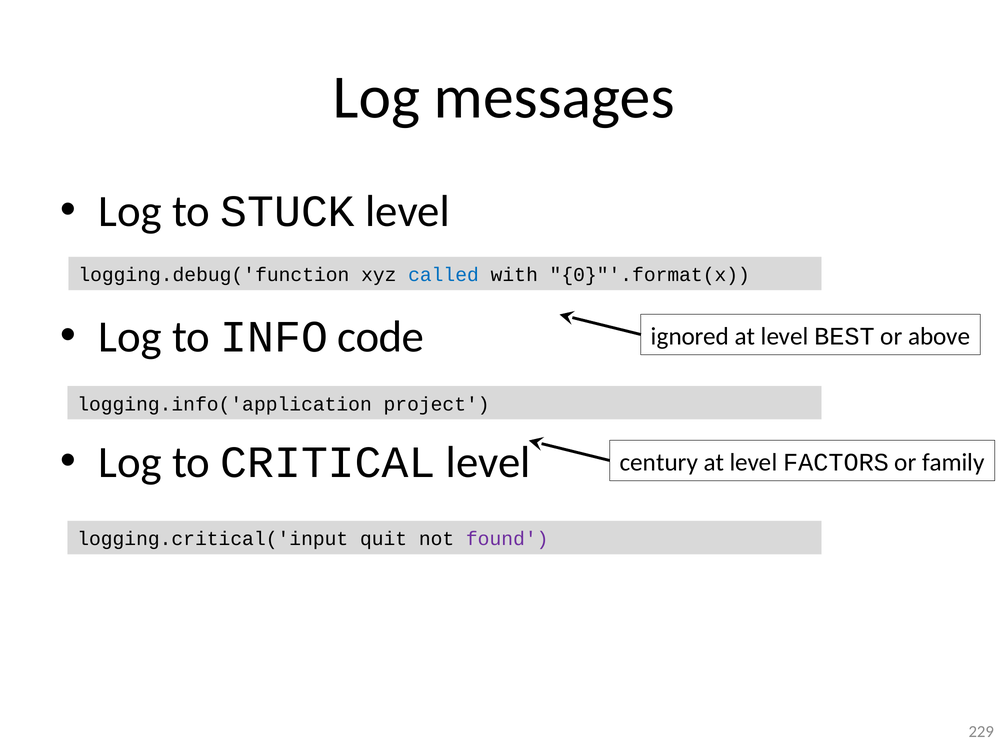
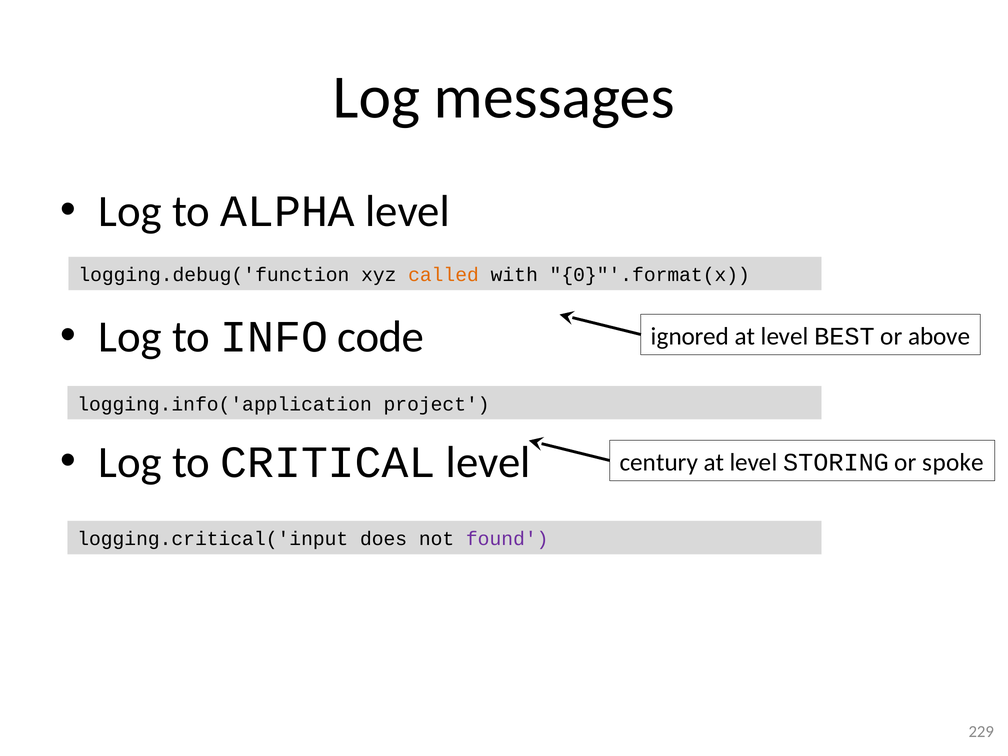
STUCK: STUCK -> ALPHA (288, 211)
called colour: blue -> orange (443, 275)
FACTORS: FACTORS -> STORING (836, 462)
family: family -> spoke (953, 462)
quit: quit -> does (384, 539)
